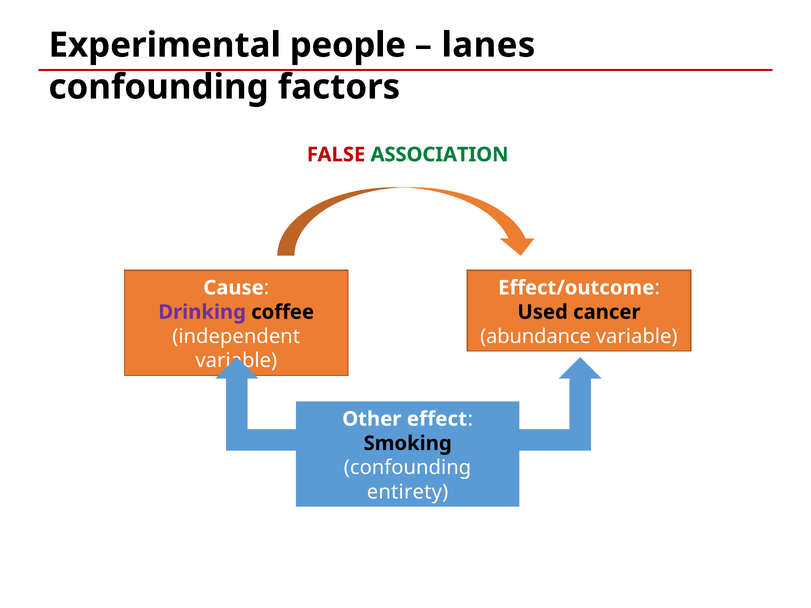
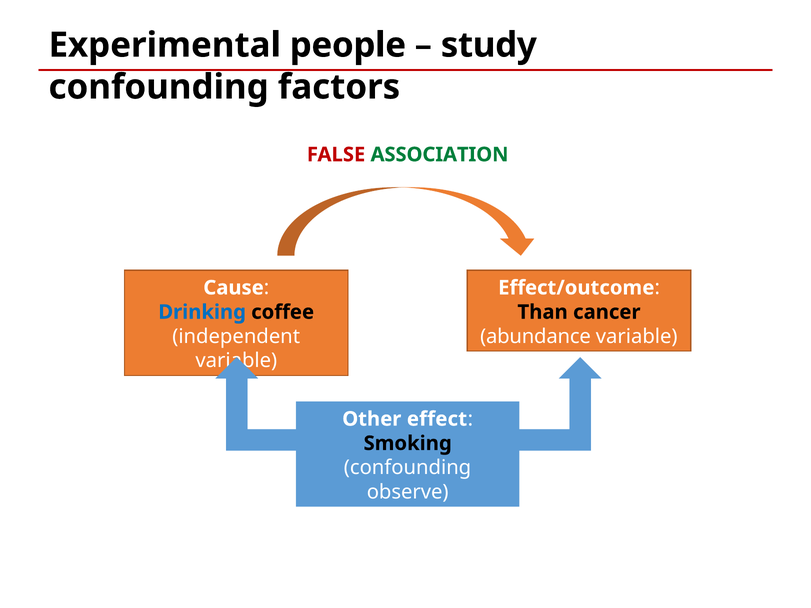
lanes: lanes -> study (489, 45)
Drinking colour: purple -> blue (202, 312)
Used: Used -> Than (543, 312)
entirety: entirety -> observe (408, 492)
